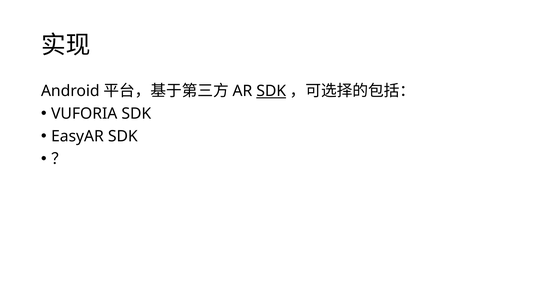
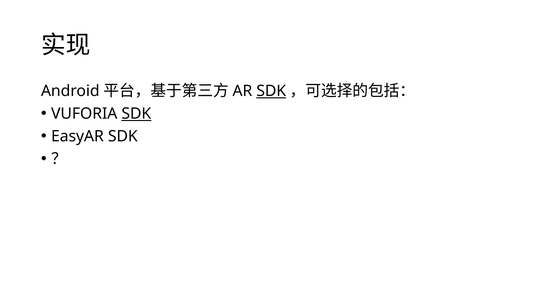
SDK underline: none -> present (136, 114)
